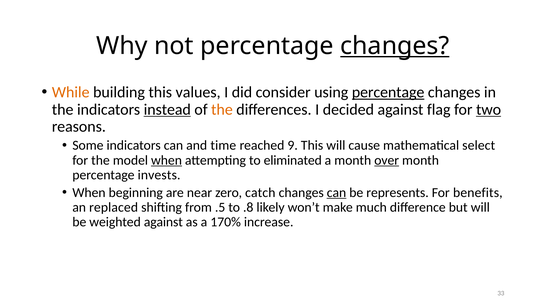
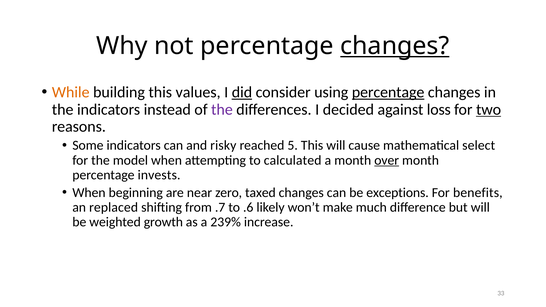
did underline: none -> present (242, 92)
instead underline: present -> none (167, 110)
the colour: orange -> purple (222, 110)
flag: flag -> loss (439, 110)
time: time -> risky (223, 146)
9: 9 -> 5 (293, 146)
when underline: present -> none (166, 160)
eliminated: eliminated -> calculated (293, 160)
catch: catch -> taxed (260, 193)
can underline: present -> none (337, 193)
represents: represents -> exceptions (398, 193)
.5: .5 -> .7 (220, 207)
.8: .8 -> .6 (248, 207)
weighted against: against -> growth (163, 222)
170%: 170% -> 239% (226, 222)
